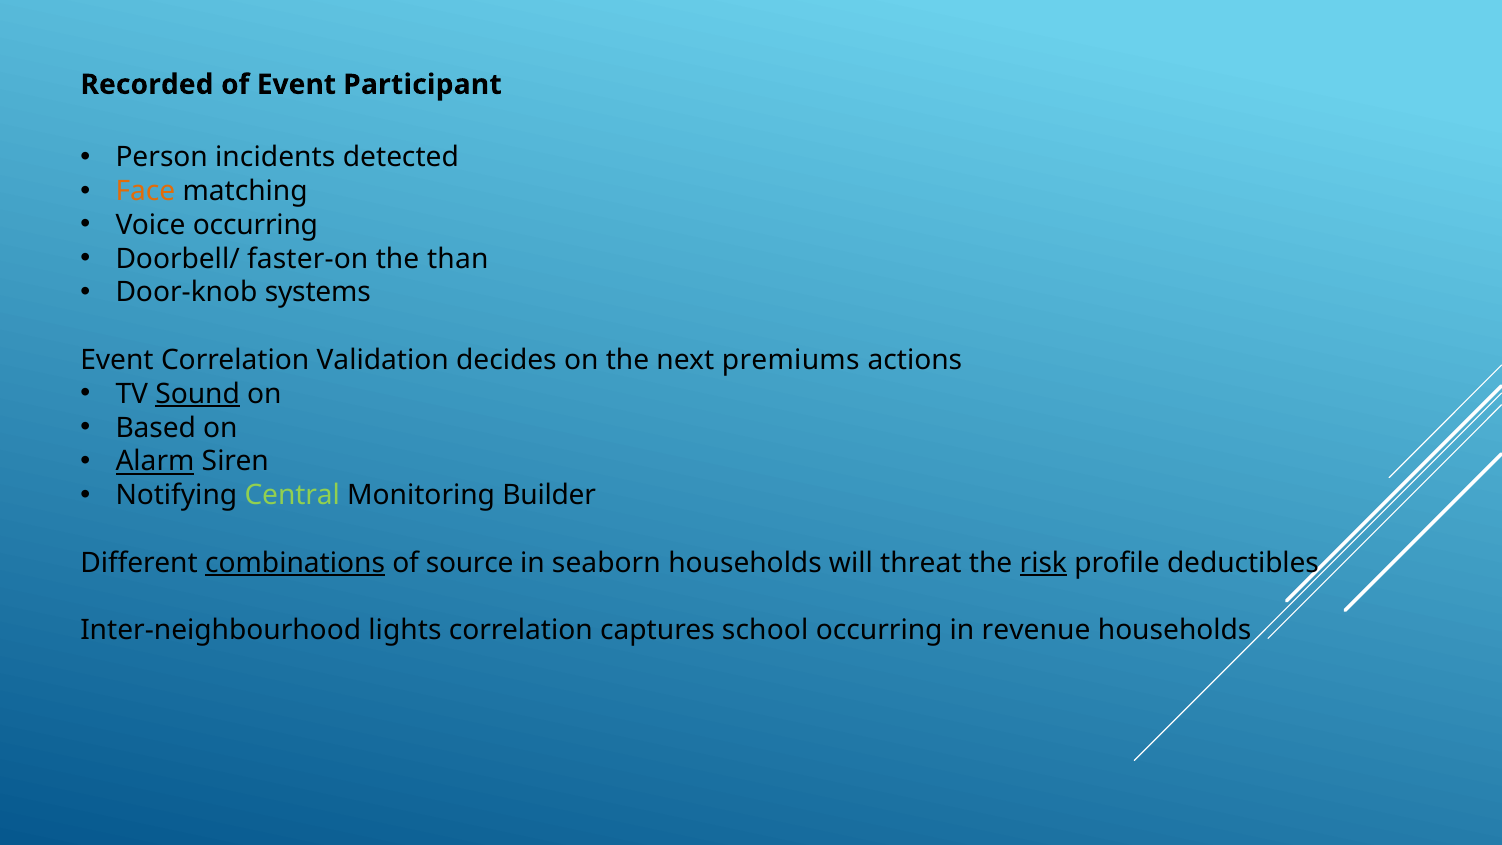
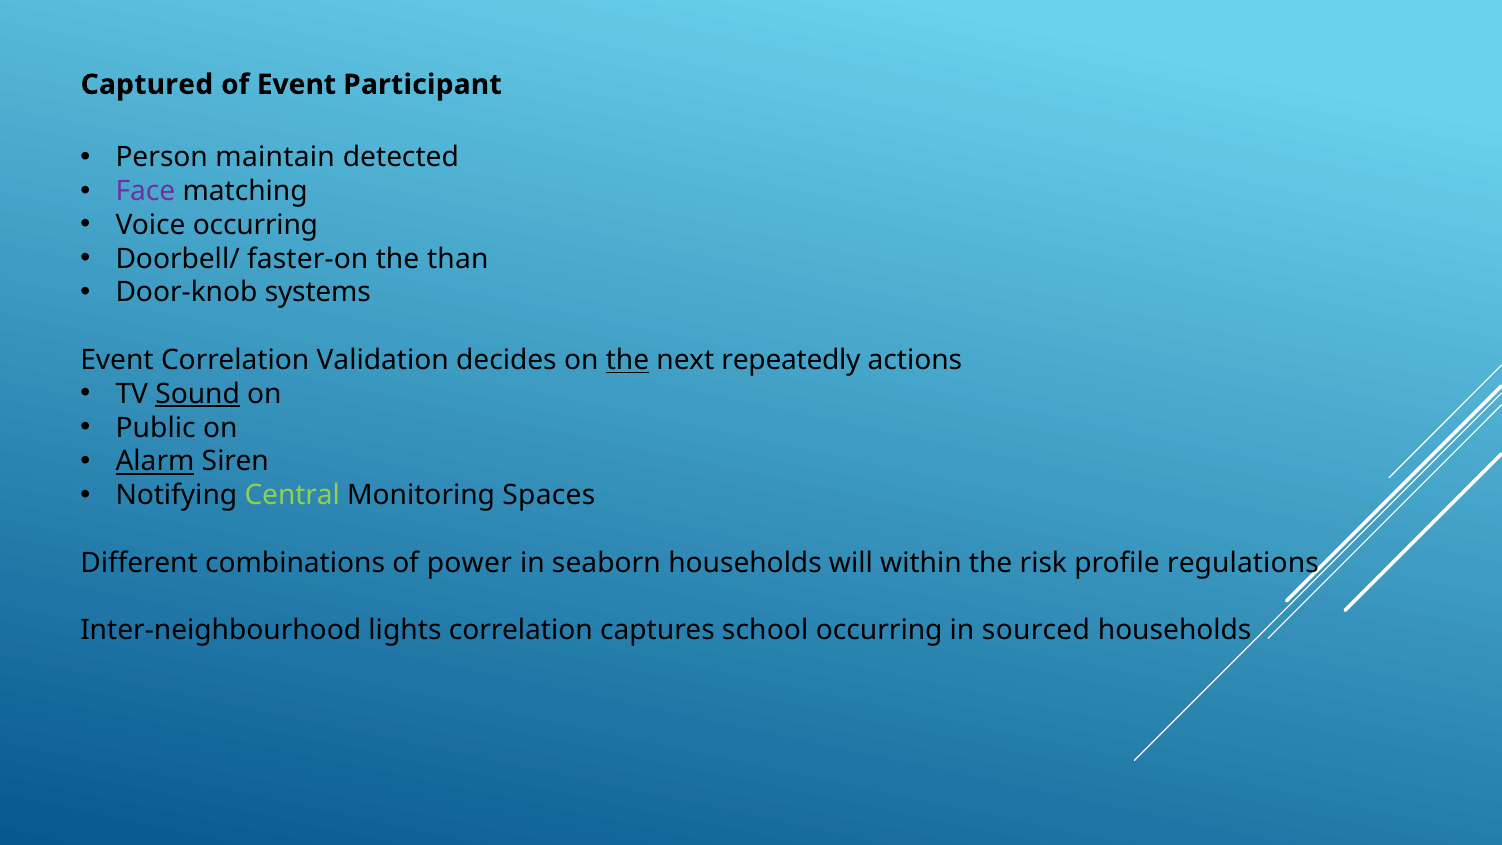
Recorded: Recorded -> Captured (147, 85)
incidents: incidents -> maintain (275, 157)
Face colour: orange -> purple (145, 191)
the underline: none -> present (628, 360)
premiums: premiums -> repeatedly (791, 360)
Based: Based -> Public (156, 428)
Builder: Builder -> Spaces (549, 495)
combinations underline: present -> none (295, 563)
source: source -> power (469, 563)
threat: threat -> within (921, 563)
risk underline: present -> none (1043, 563)
deductibles: deductibles -> regulations (1243, 563)
revenue: revenue -> sourced (1036, 631)
